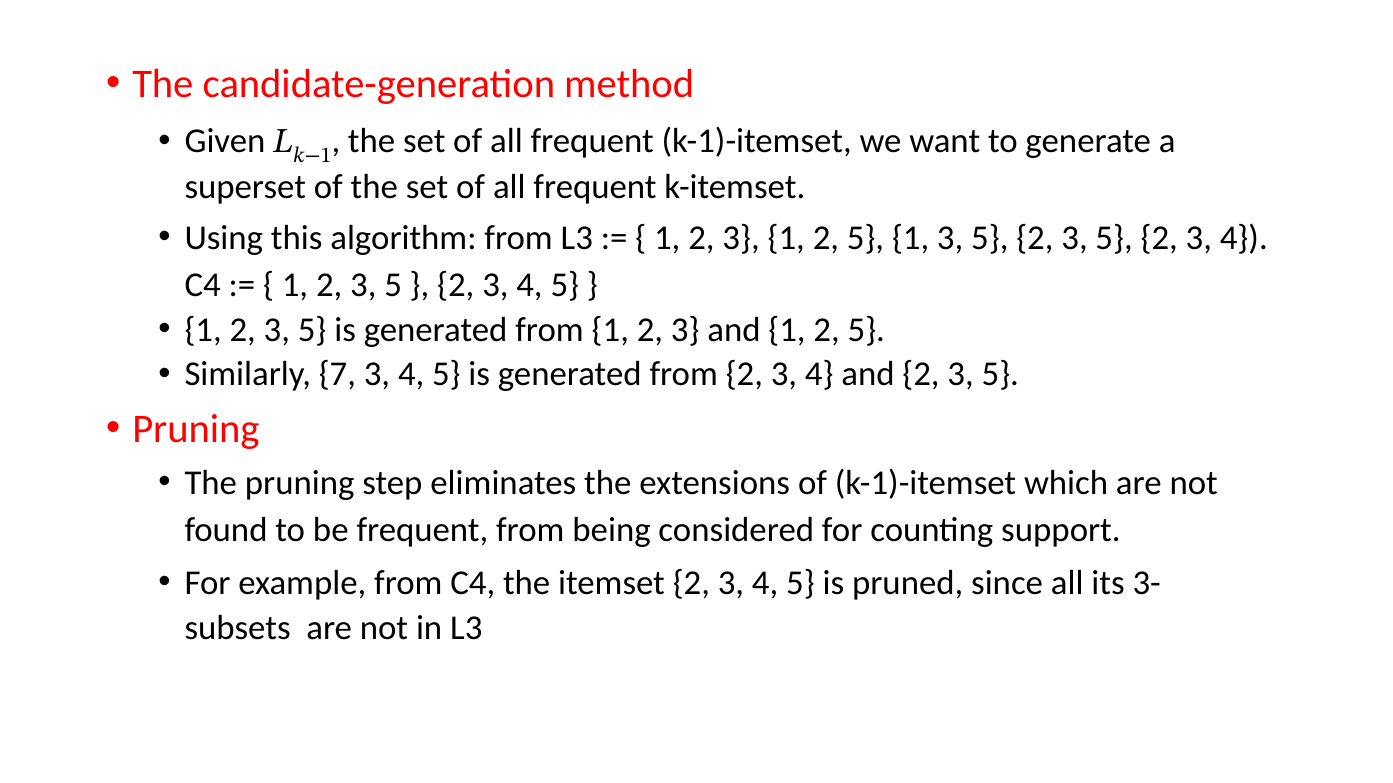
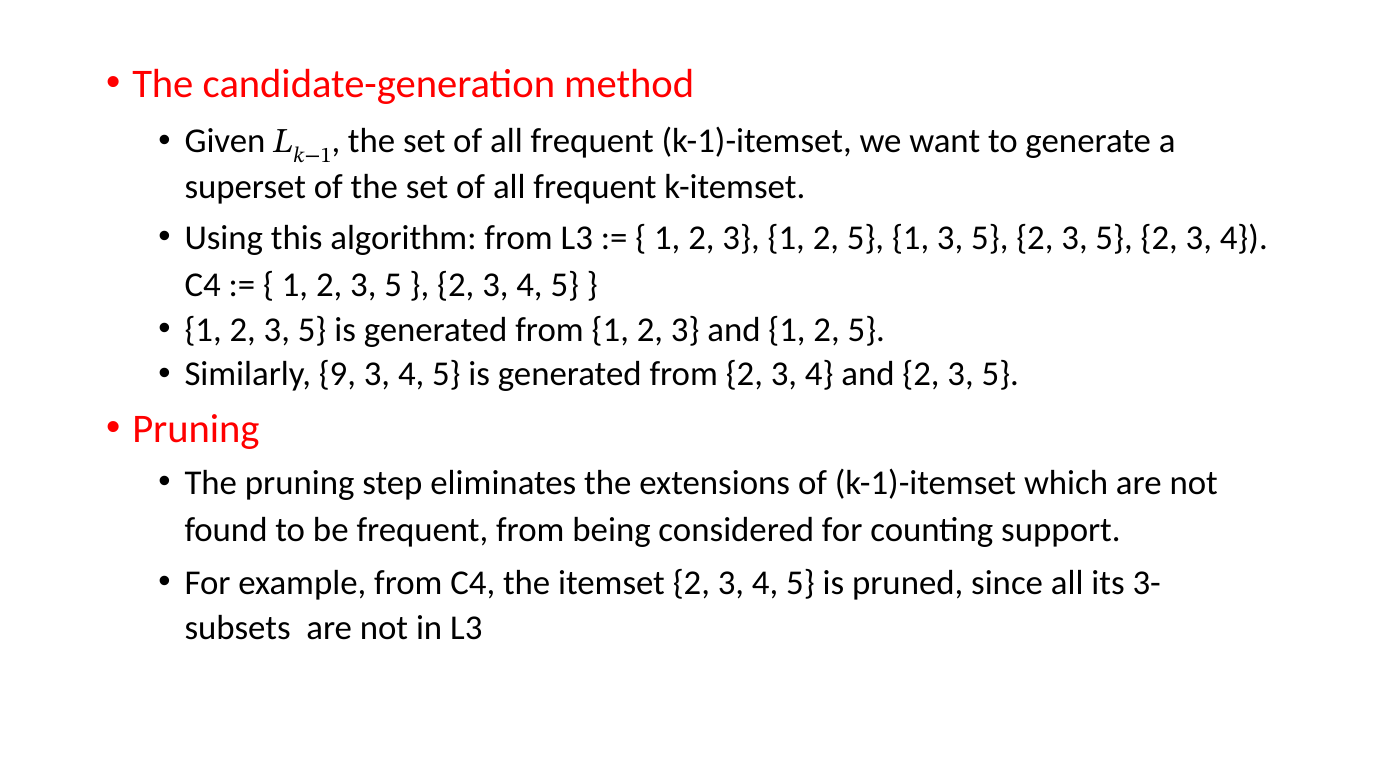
7: 7 -> 9 (337, 375)
